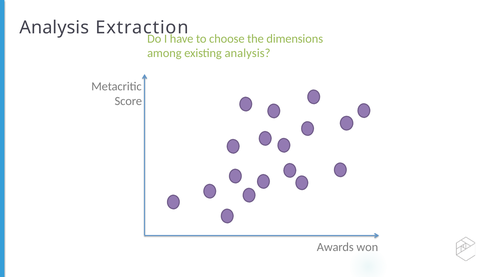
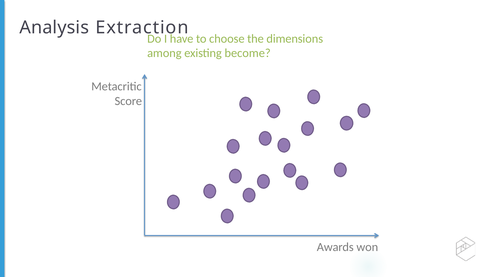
existing analysis: analysis -> become (248, 53)
